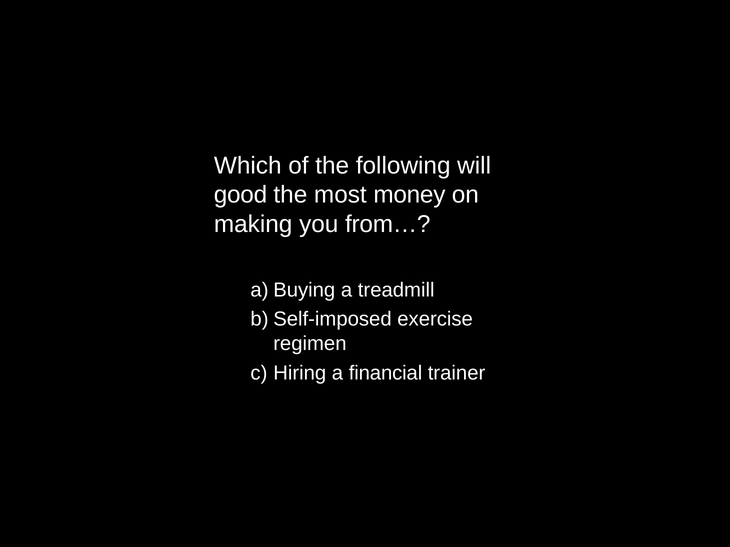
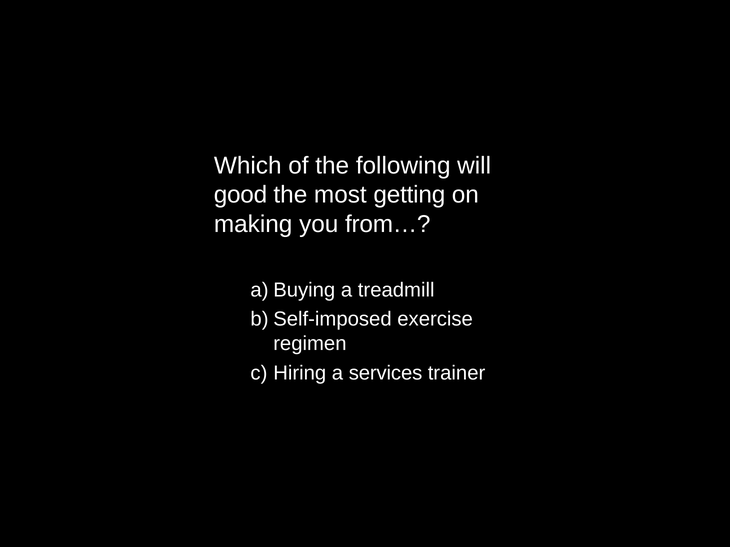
money: money -> getting (409, 195)
financial: financial -> services (386, 373)
